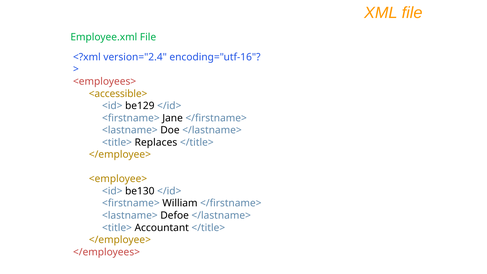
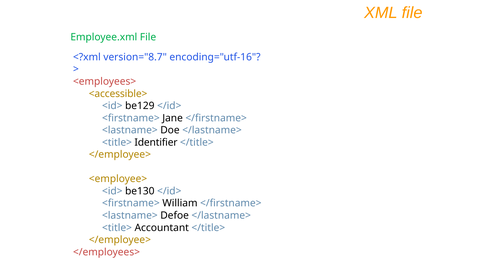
version="2.4: version="2.4 -> version="8.7 (135, 57)
Replaces: Replaces -> Identifier (156, 142)
